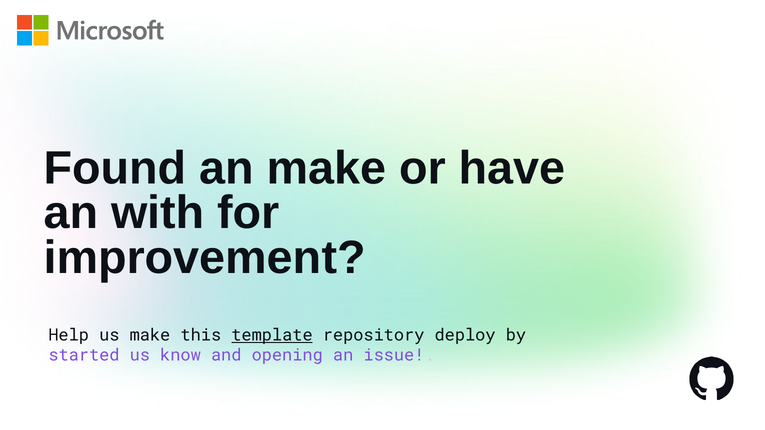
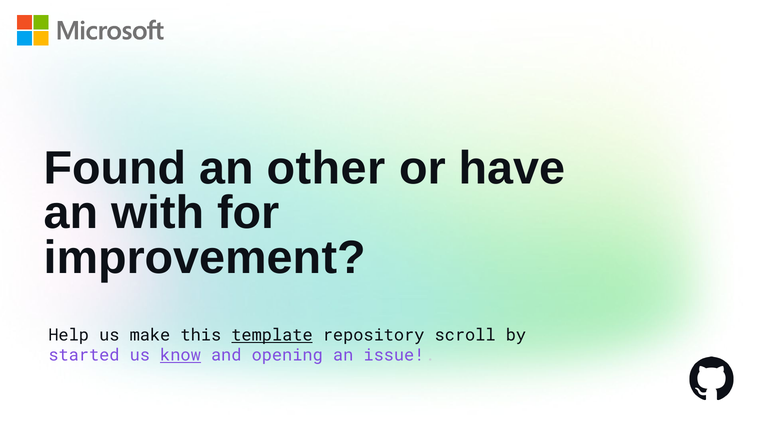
an make: make -> other (326, 168)
deploy: deploy -> scroll (465, 335)
know underline: none -> present (180, 356)
